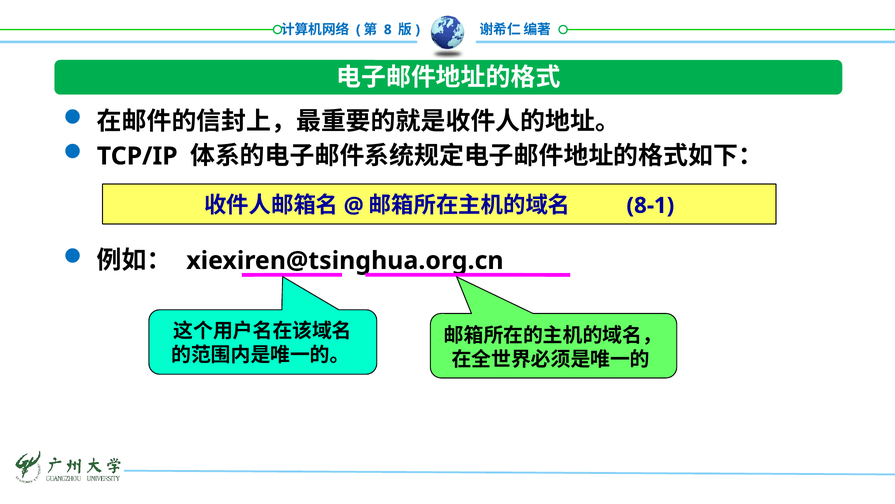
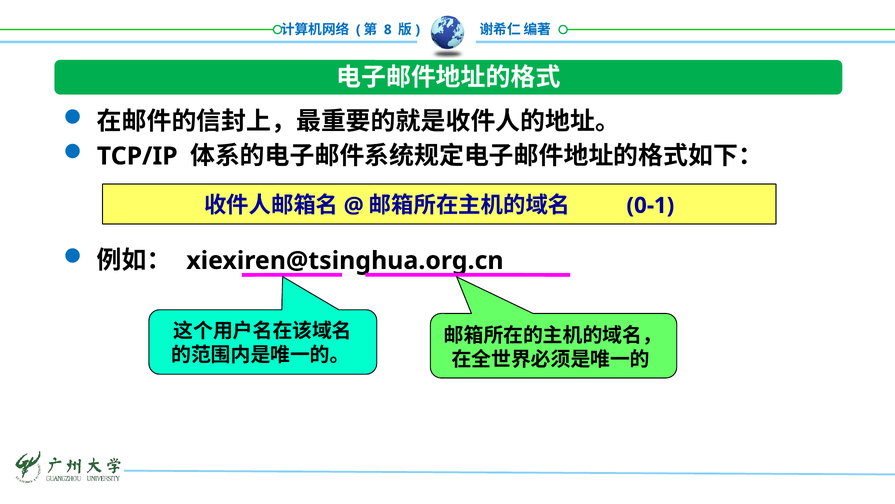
8-1: 8-1 -> 0-1 (650, 205)
